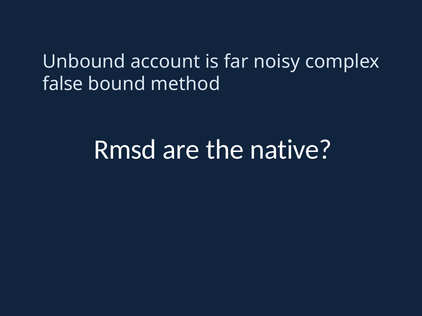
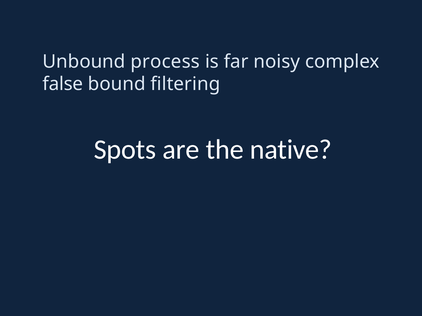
account: account -> process (165, 62)
method: method -> filtering (185, 84)
Rmsd: Rmsd -> Spots (125, 150)
